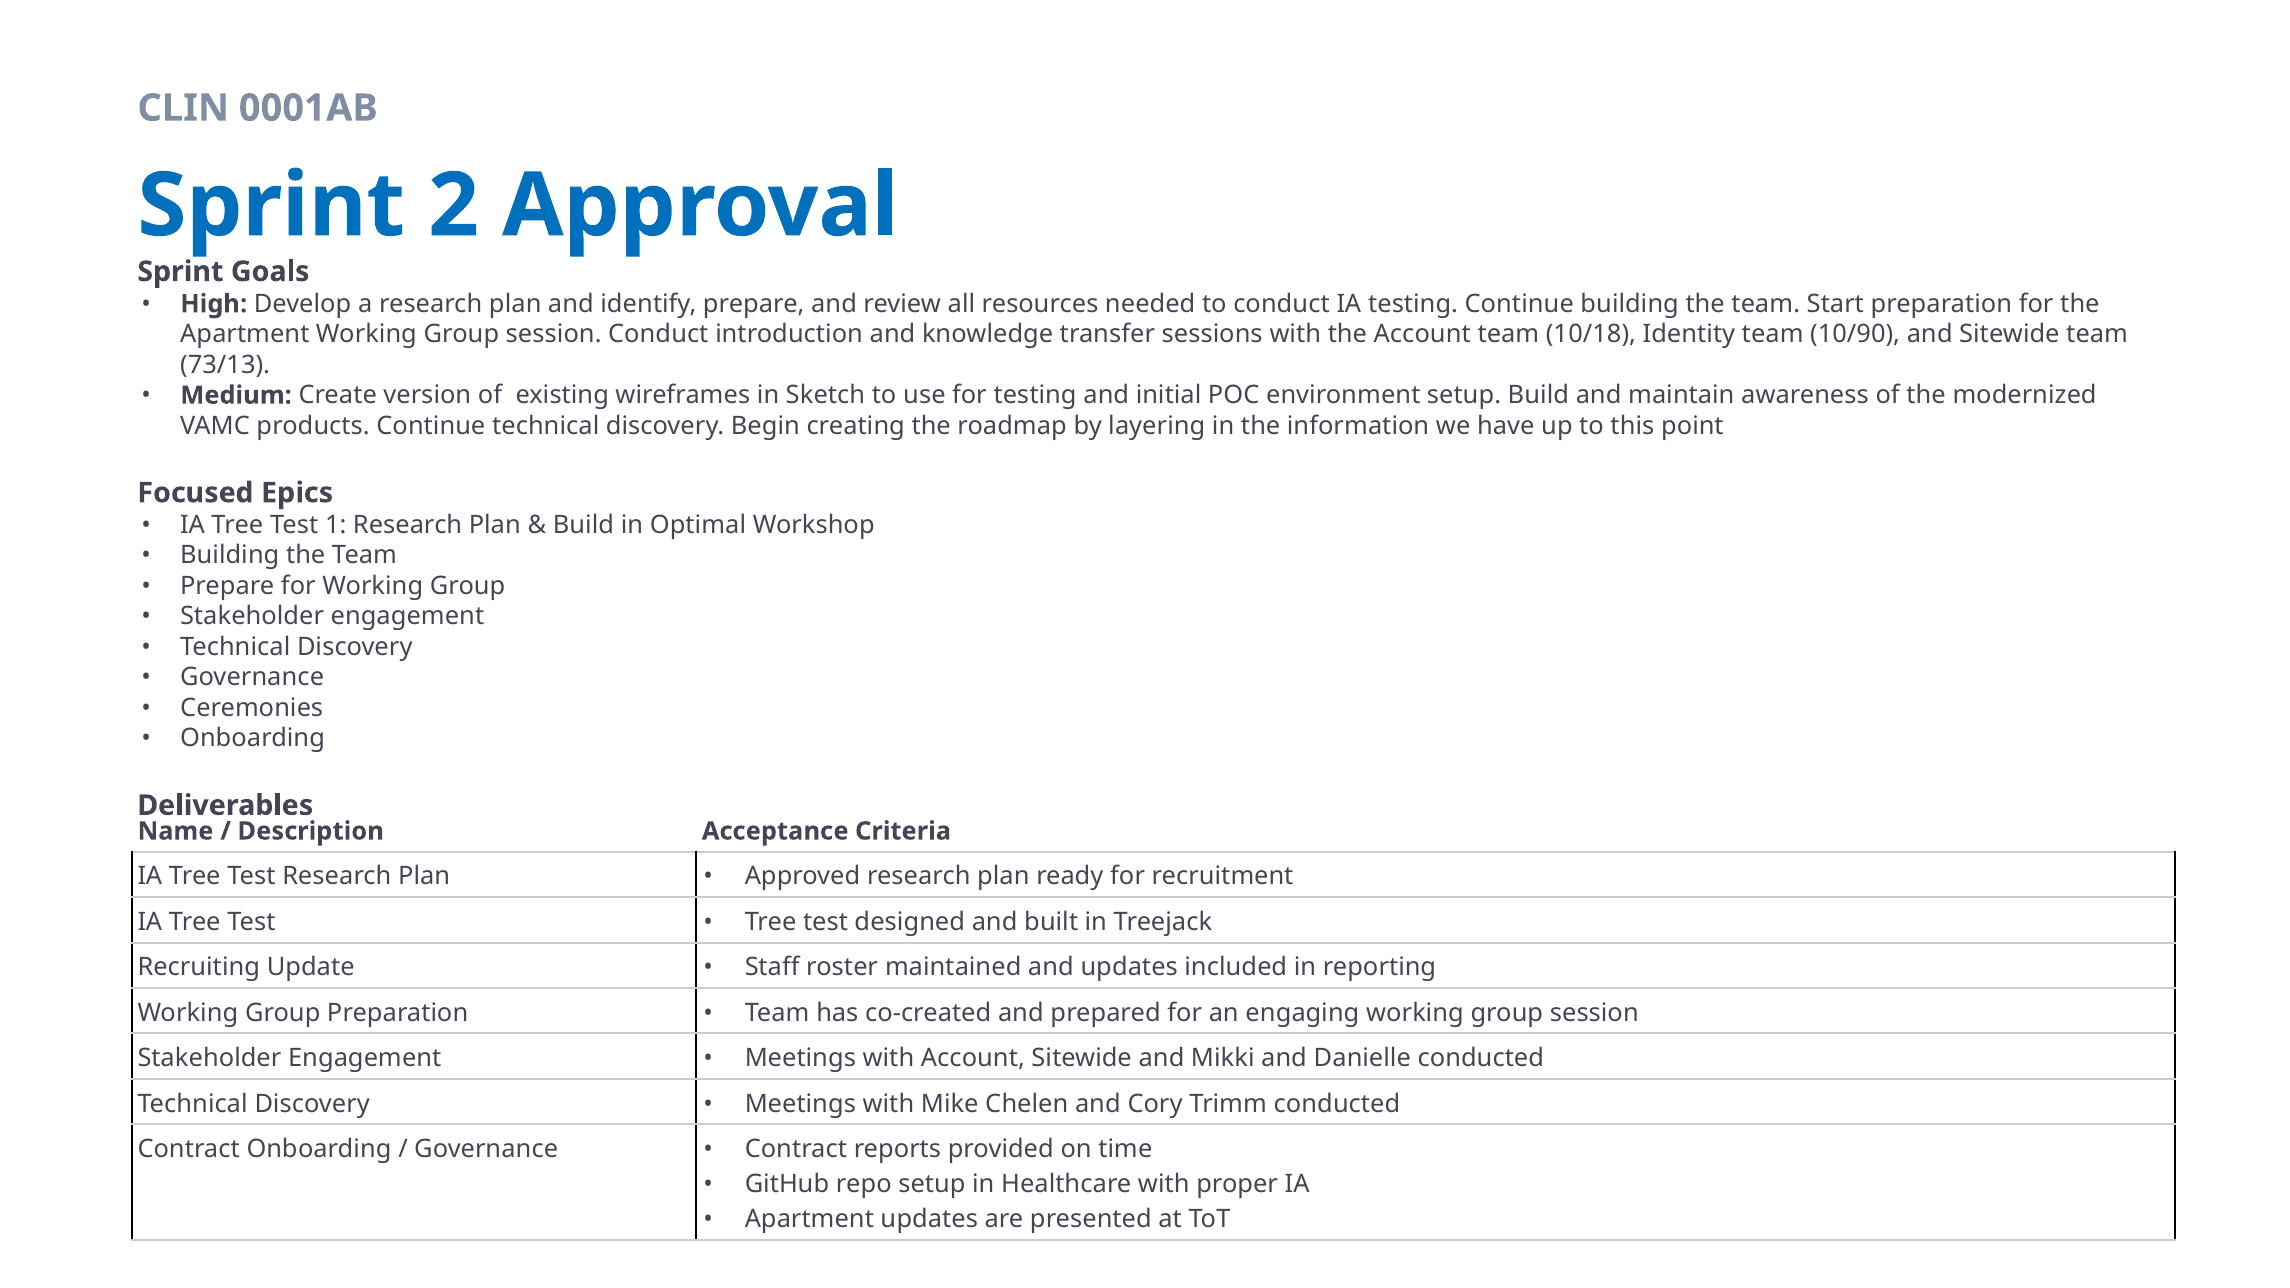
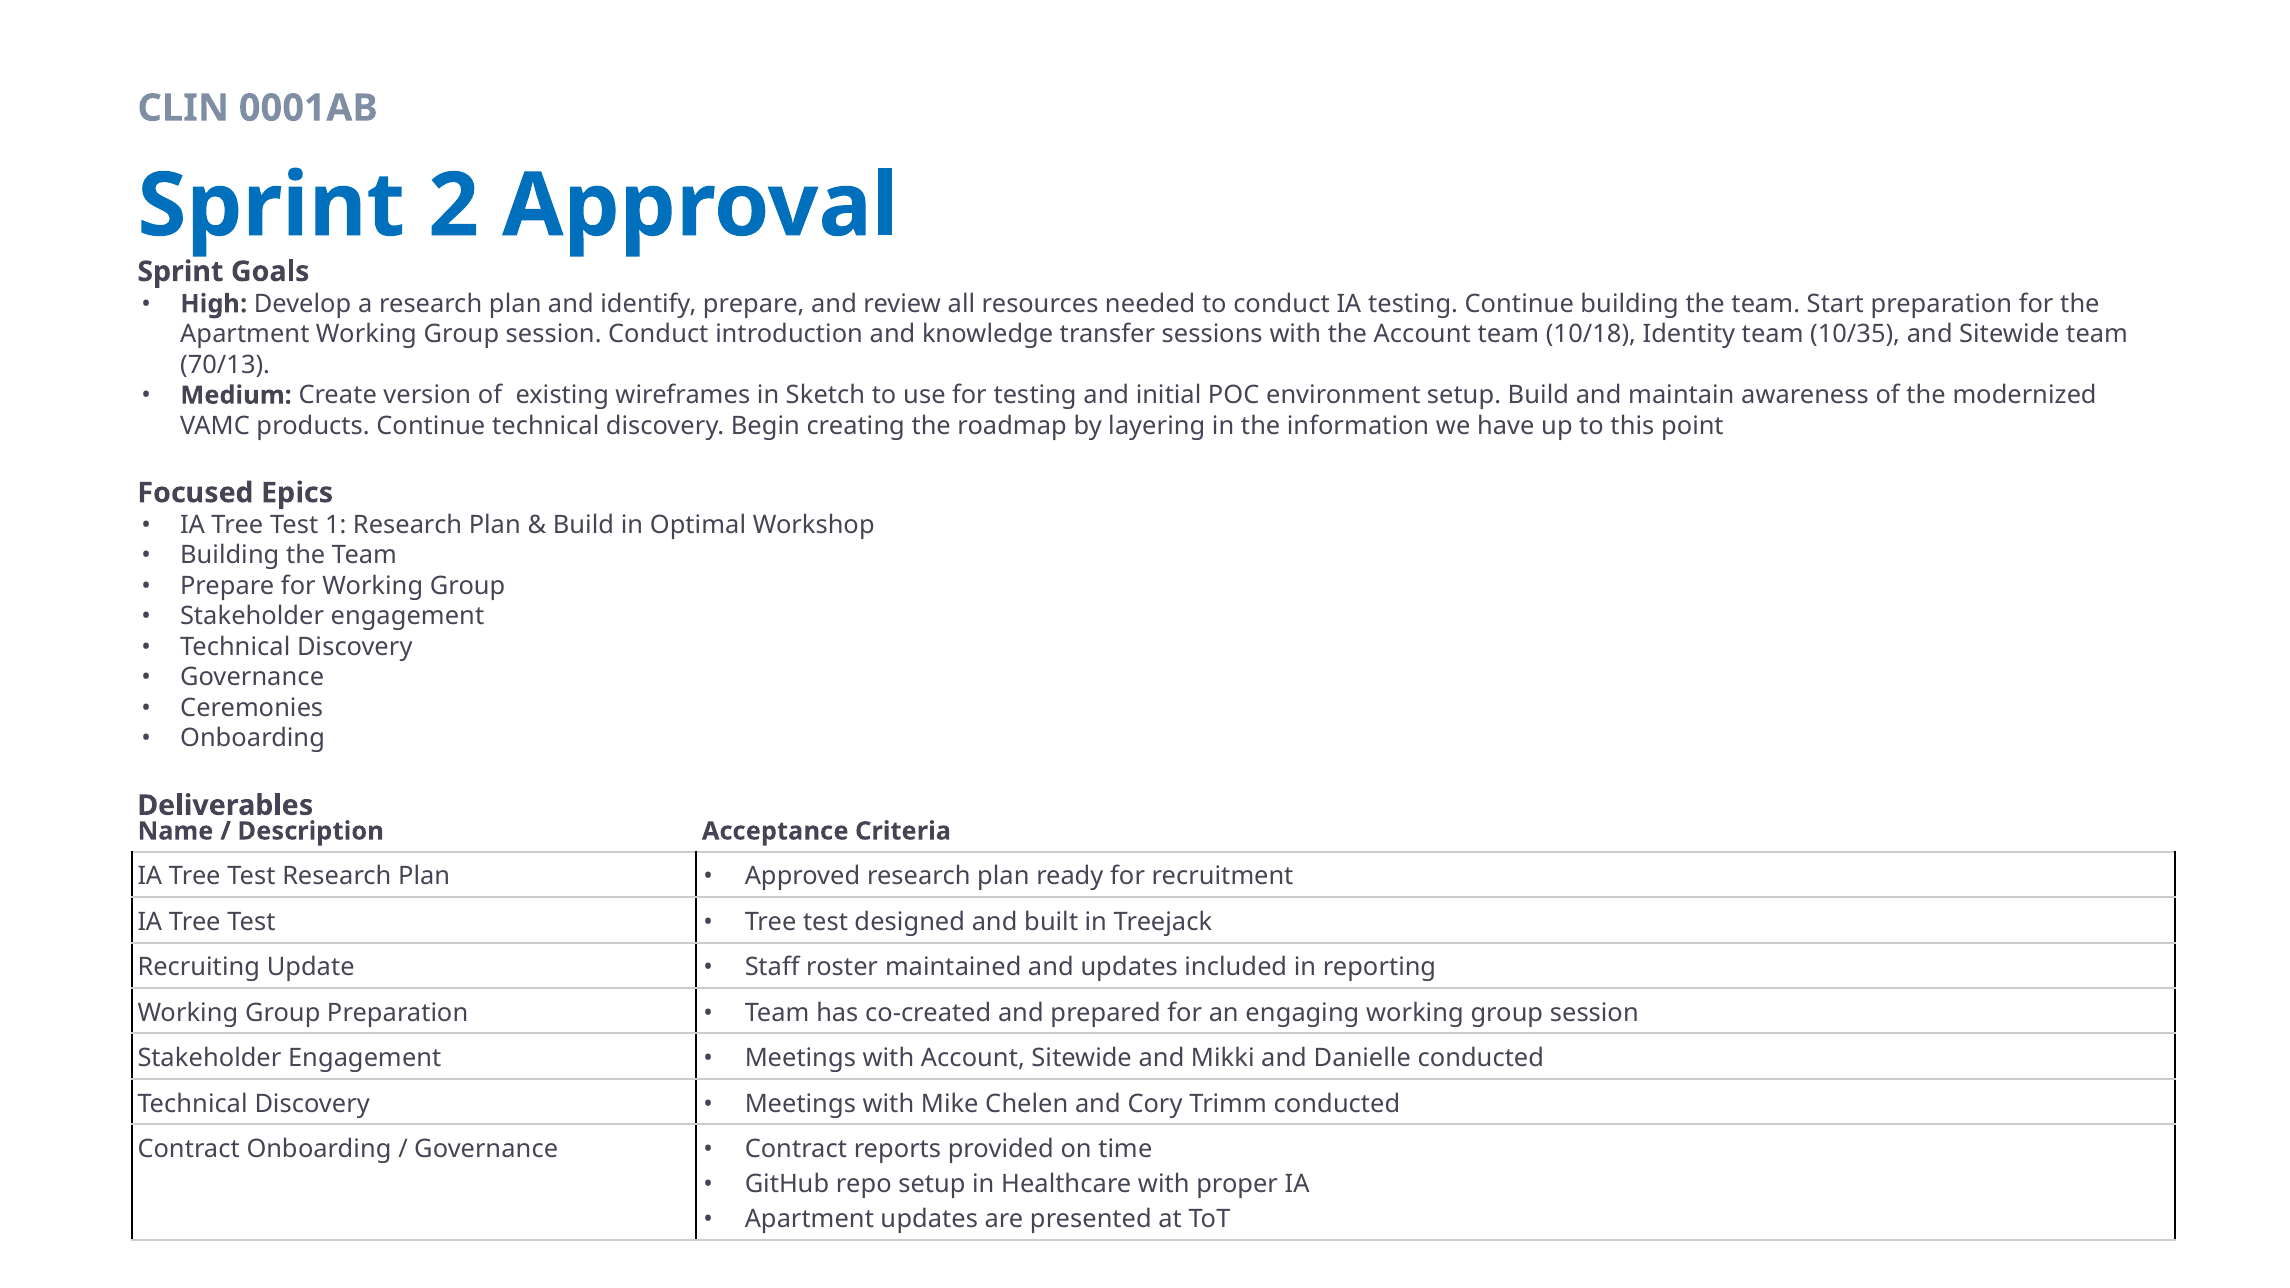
10/90: 10/90 -> 10/35 (1855, 334)
73/13: 73/13 -> 70/13 (225, 365)
